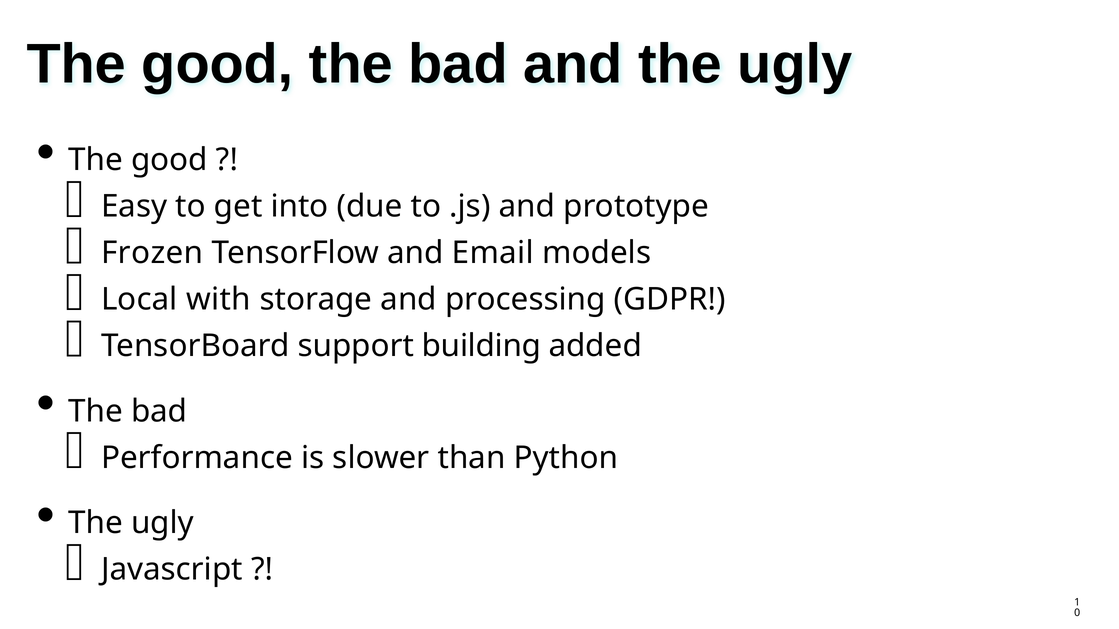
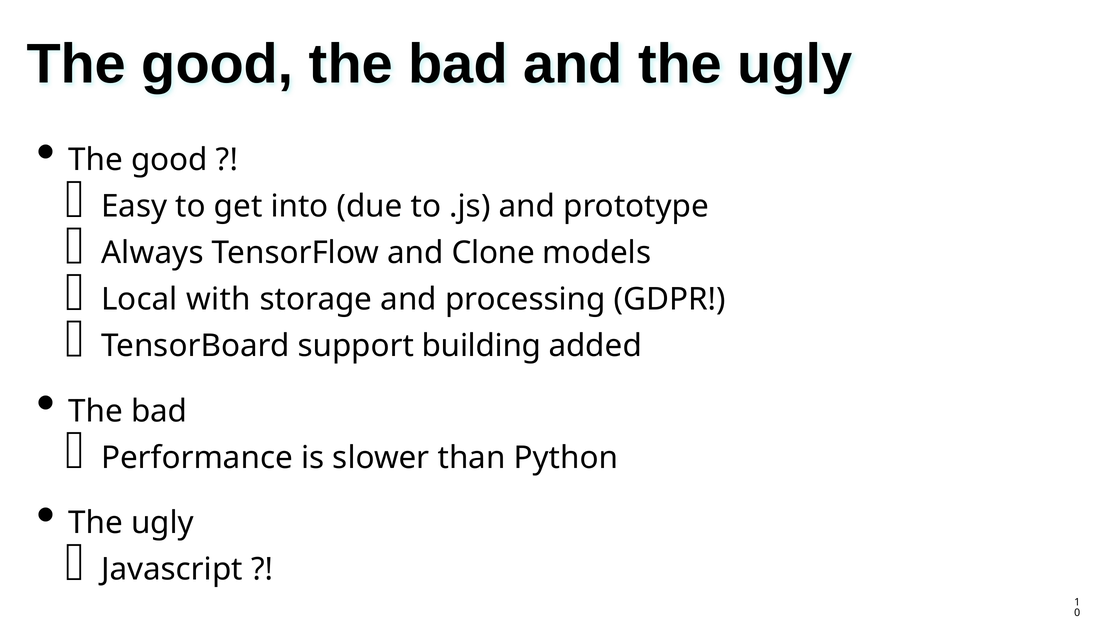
Frozen: Frozen -> Always (152, 253)
Email: Email -> Clone (493, 253)
